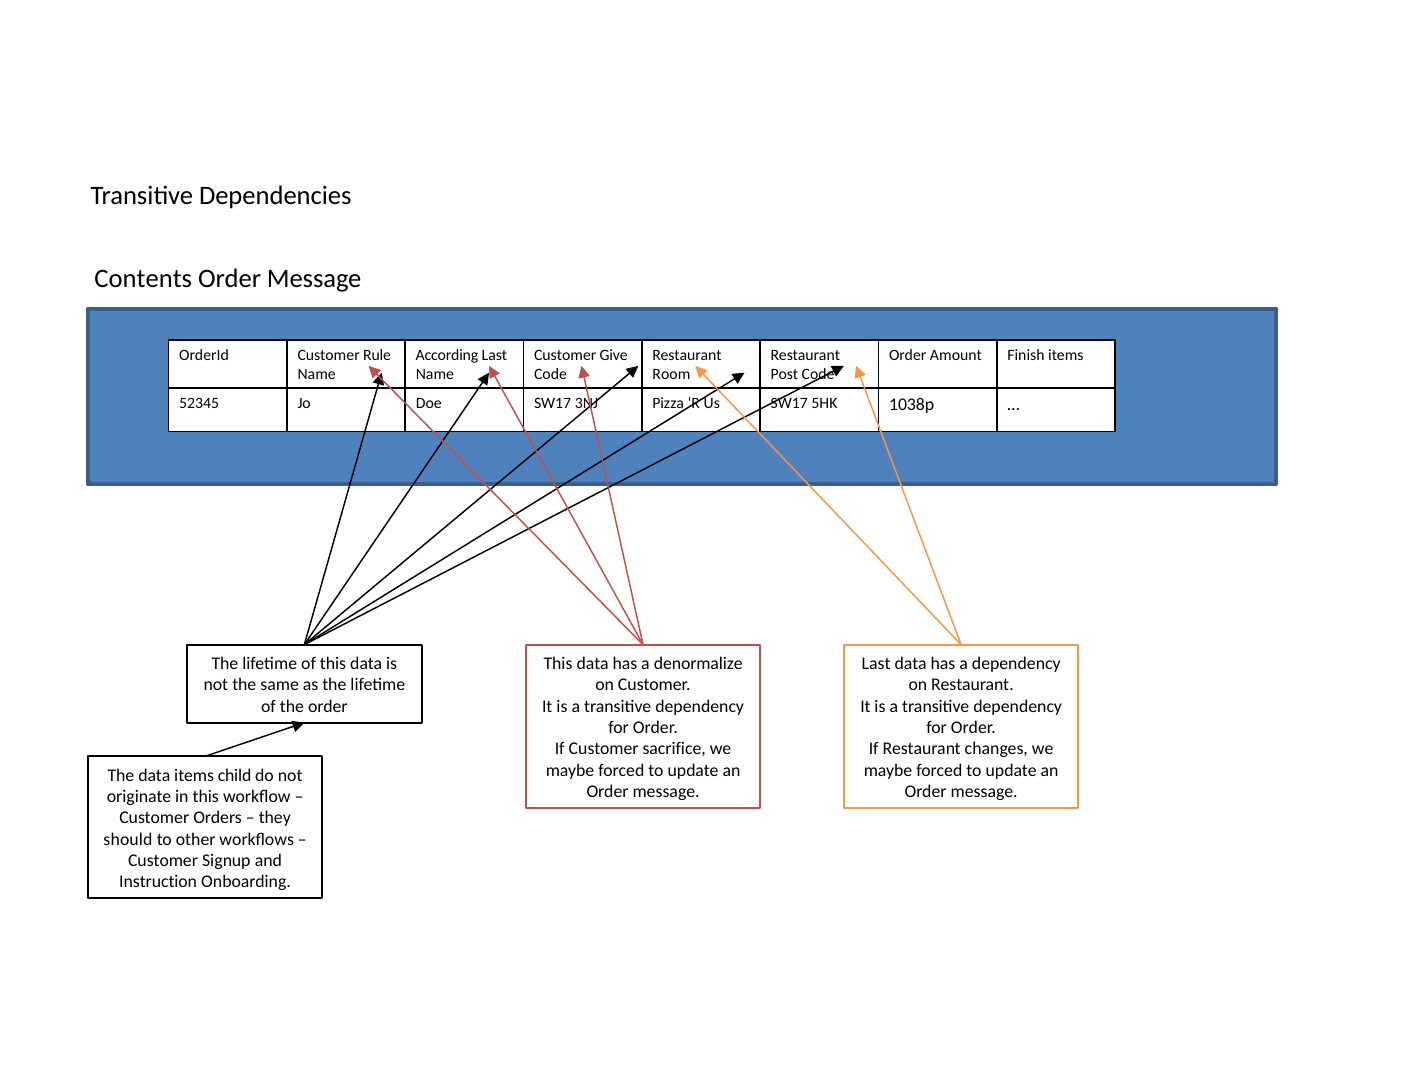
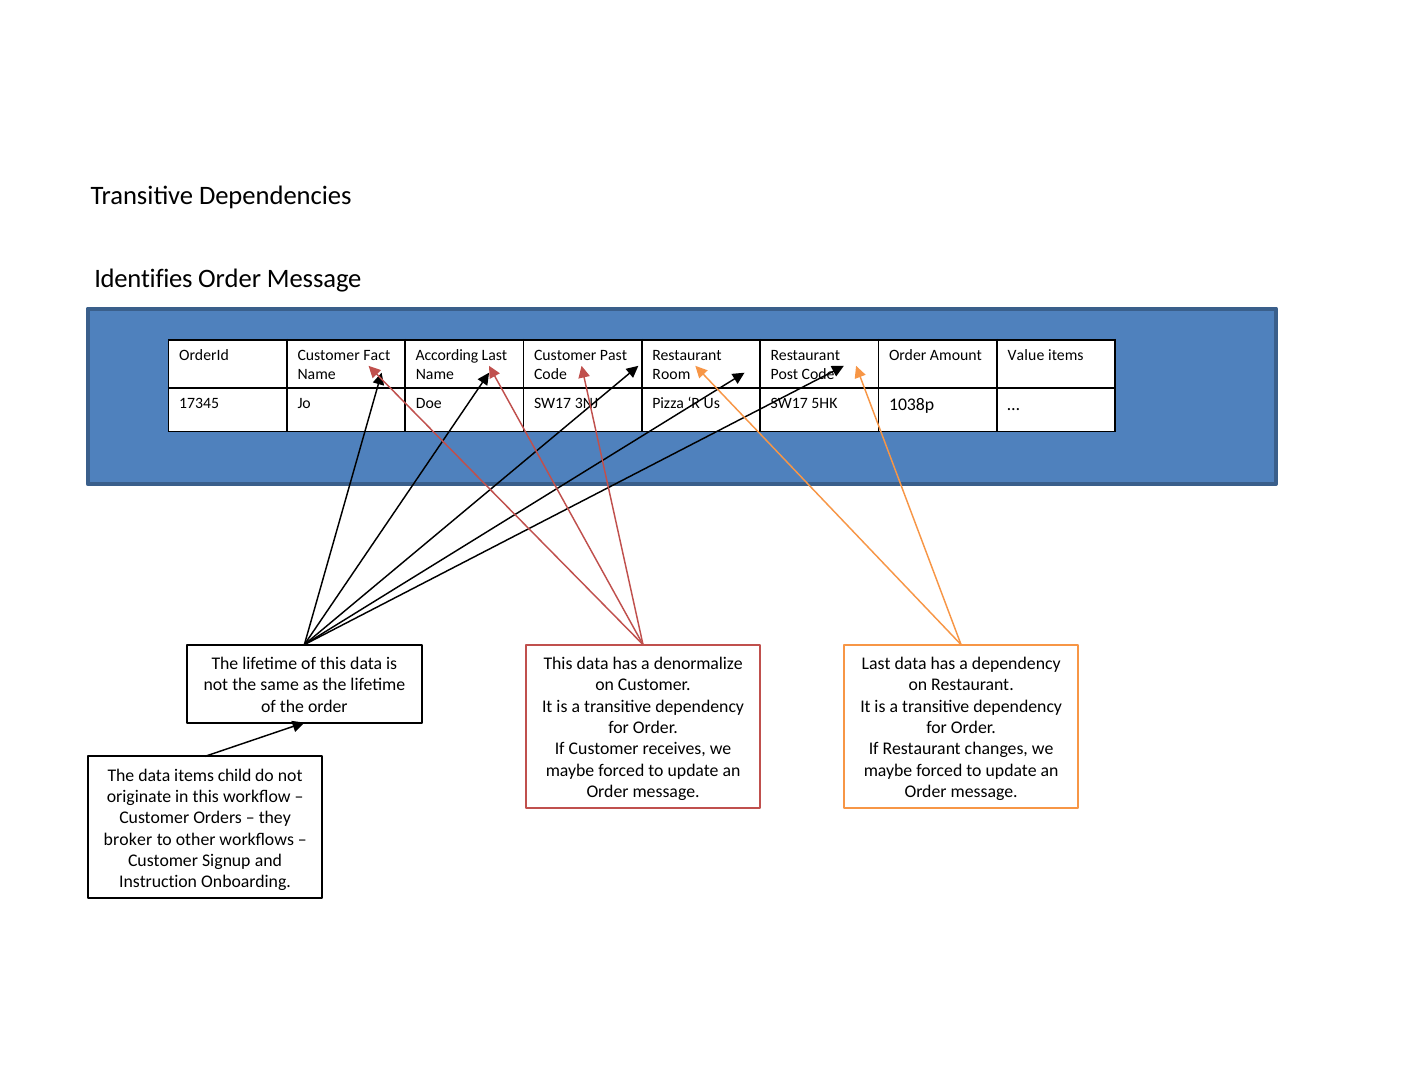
Contents: Contents -> Identifies (143, 278)
Rule: Rule -> Fact (377, 355)
Give: Give -> Past (614, 355)
Finish: Finish -> Value (1026, 355)
52345: 52345 -> 17345 (199, 404)
sacrifice: sacrifice -> receives (674, 749)
should: should -> broker (128, 839)
